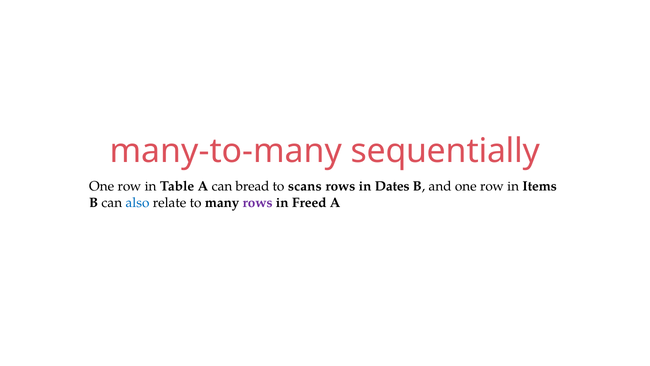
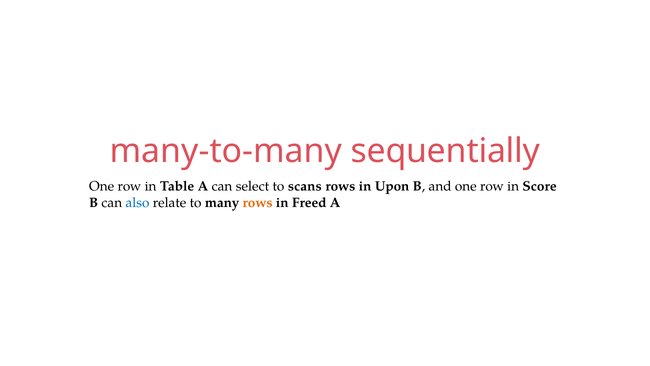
bread: bread -> select (252, 186)
Dates: Dates -> Upon (392, 186)
Items: Items -> Score (540, 186)
rows colour: purple -> orange (258, 202)
